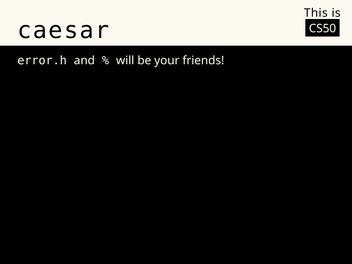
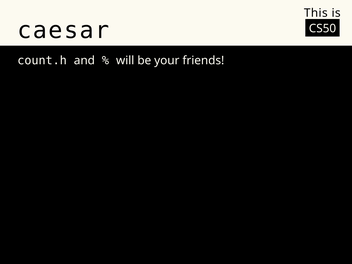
error.h: error.h -> count.h (42, 60)
